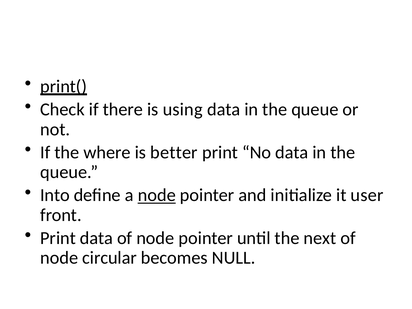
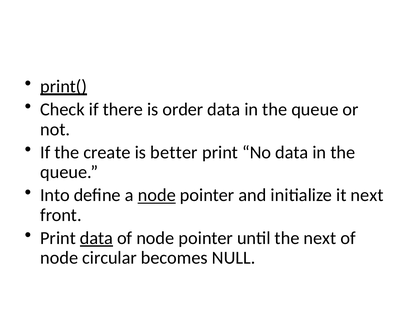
using: using -> order (183, 110)
where: where -> create (107, 152)
it user: user -> next (367, 195)
data underline: none -> present (96, 238)
